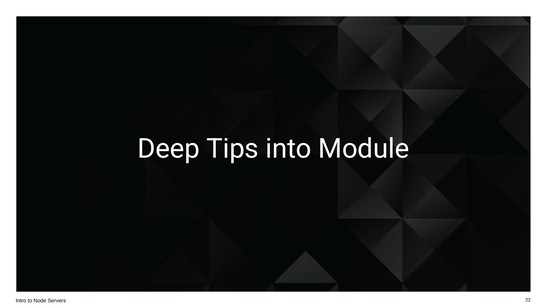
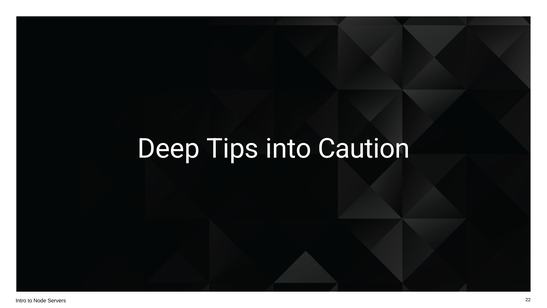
Module: Module -> Caution (364, 149)
